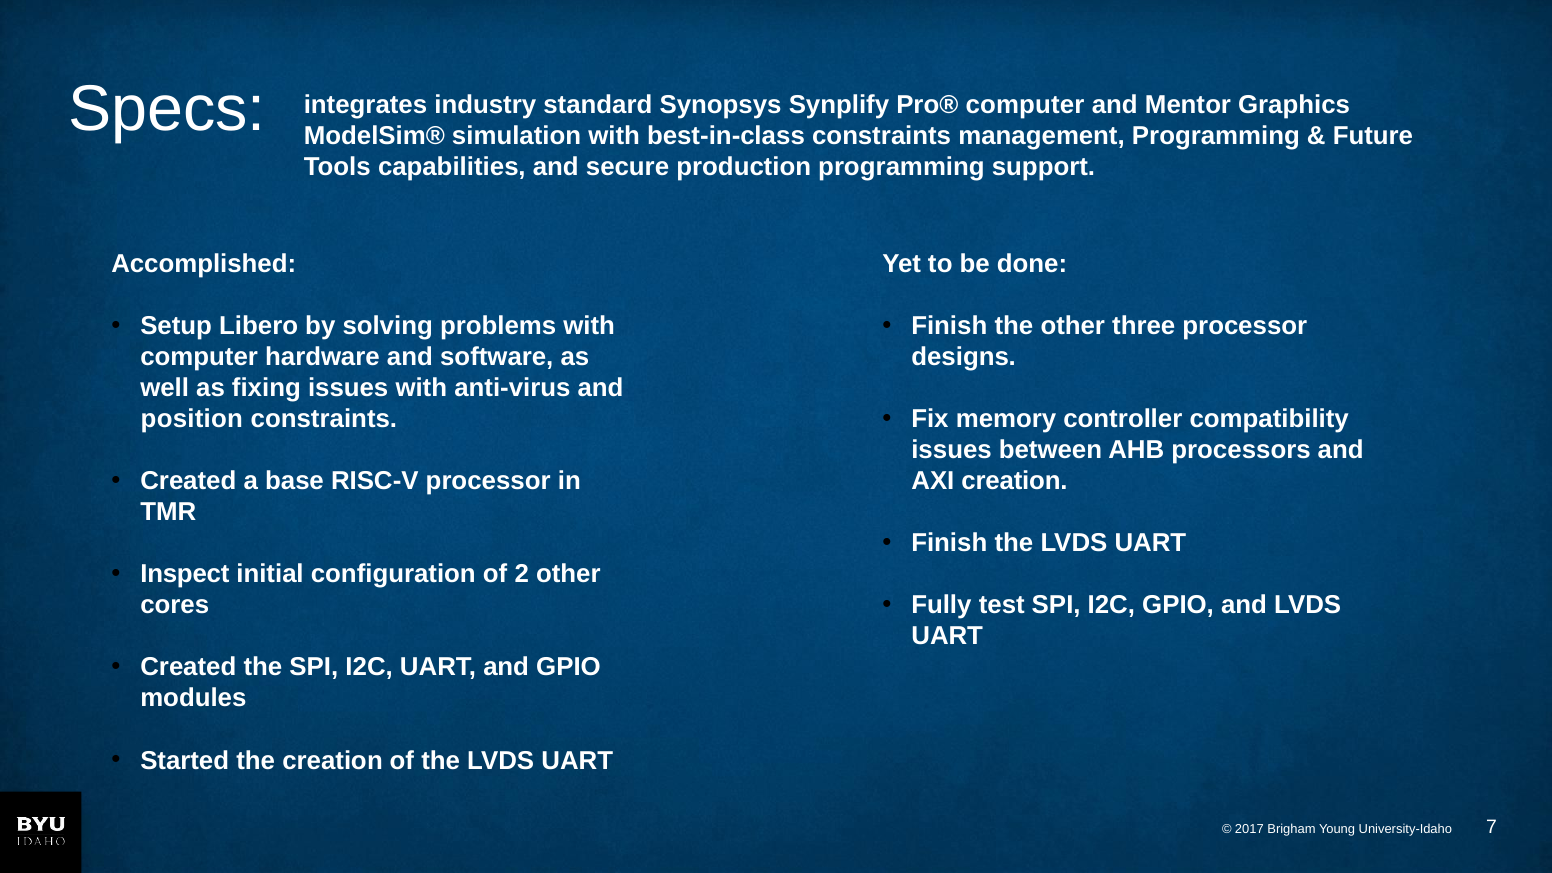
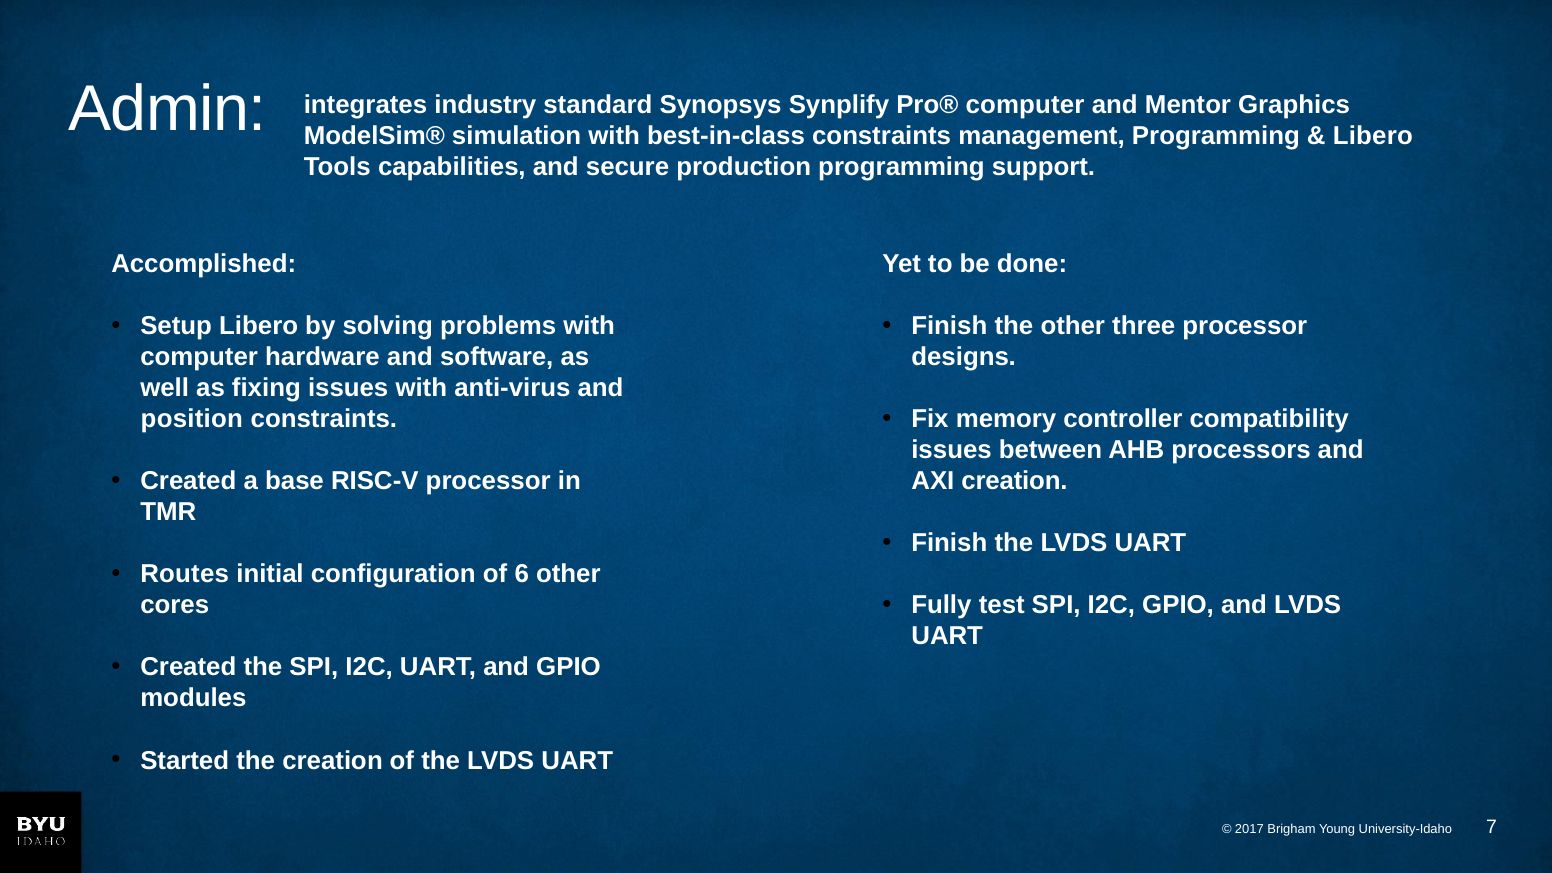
Specs: Specs -> Admin (167, 109)
Future: Future -> Libero (1373, 136)
Inspect: Inspect -> Routes (185, 574)
2: 2 -> 6 (522, 574)
